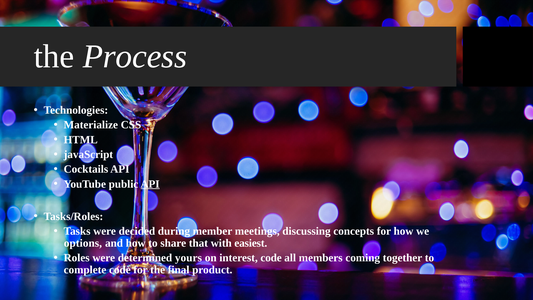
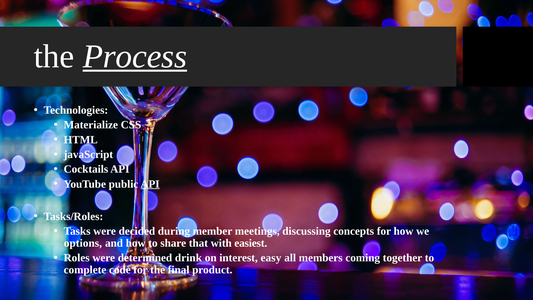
Process underline: none -> present (135, 56)
yours: yours -> drink (188, 258)
interest code: code -> easy (271, 258)
